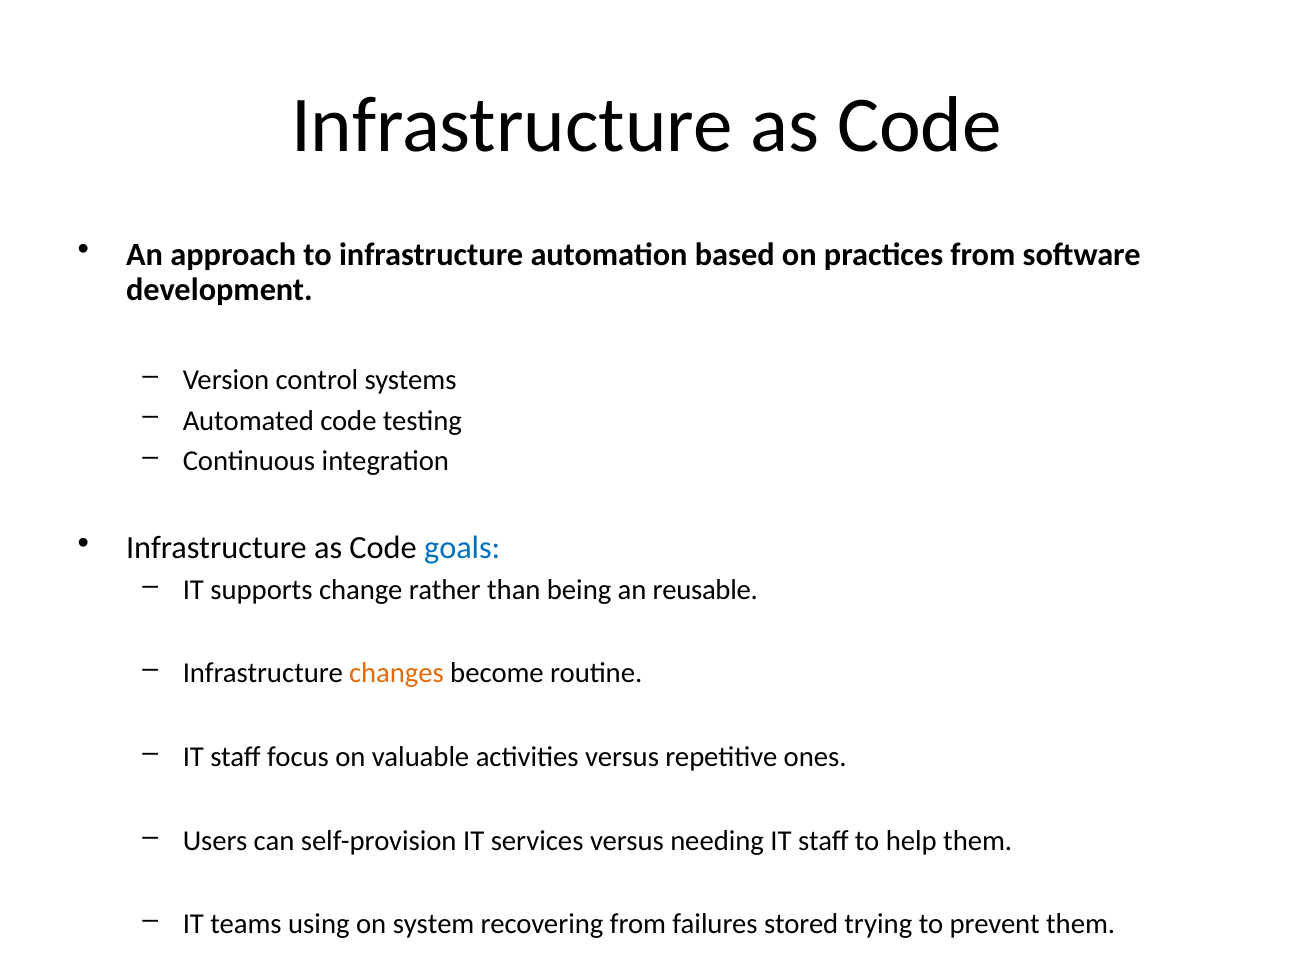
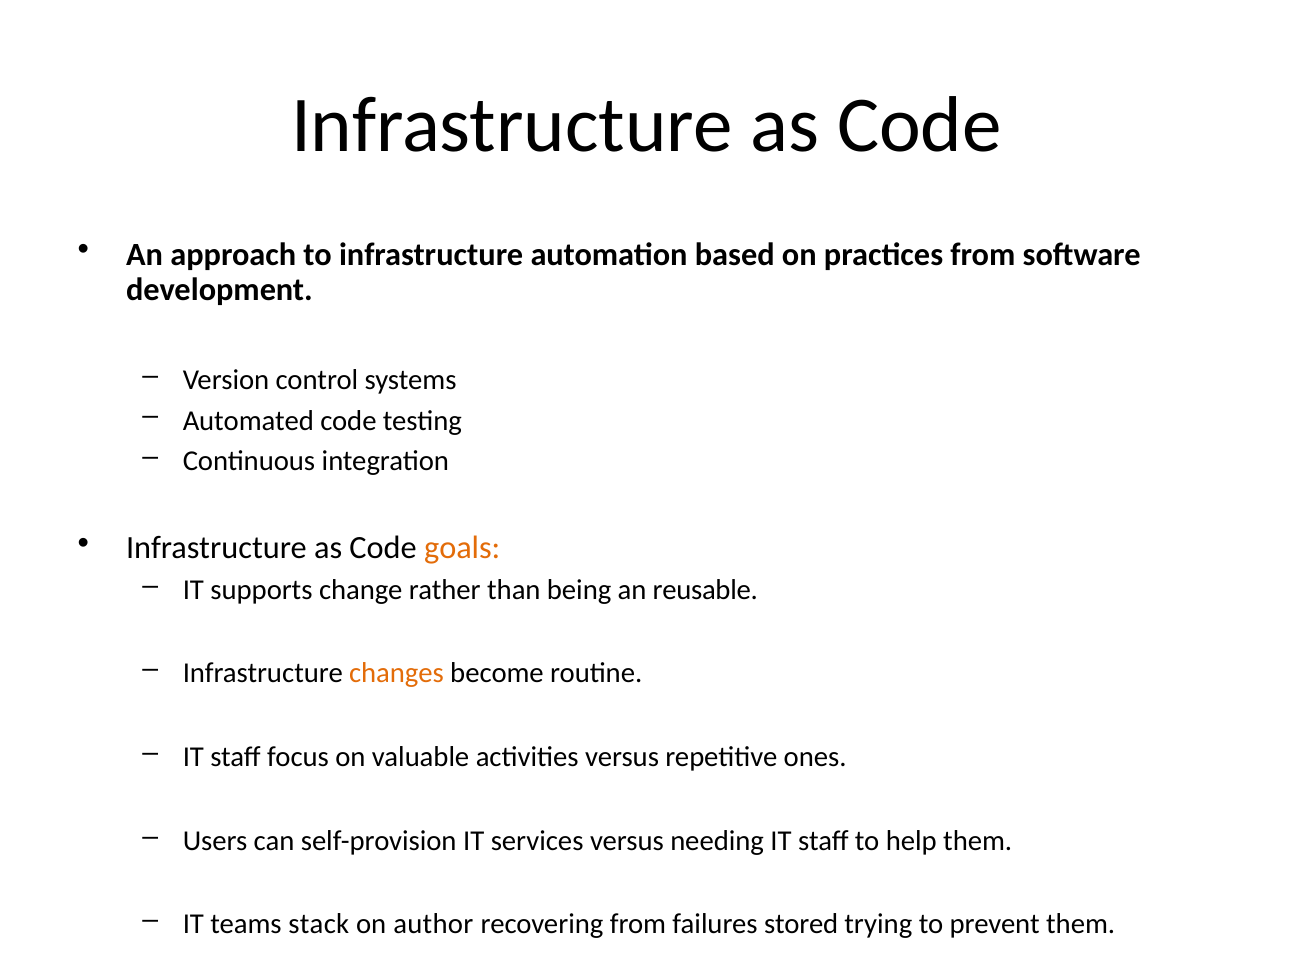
goals colour: blue -> orange (462, 548)
using: using -> stack (319, 924)
system: system -> author (433, 924)
